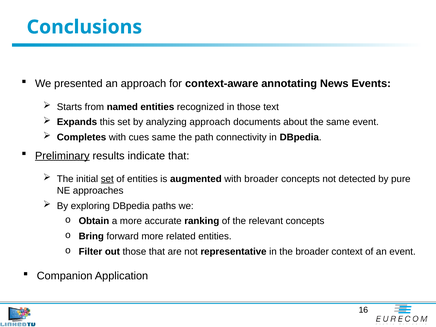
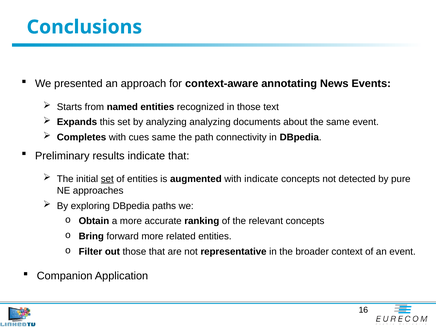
analyzing approach: approach -> analyzing (210, 122)
Preliminary underline: present -> none (62, 156)
with broader: broader -> indicate (261, 179)
